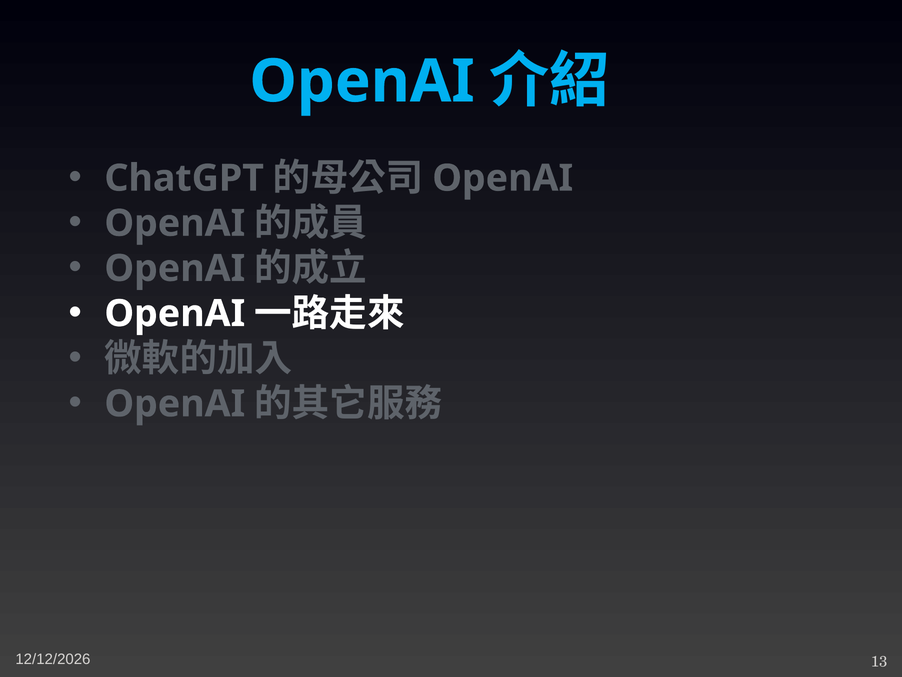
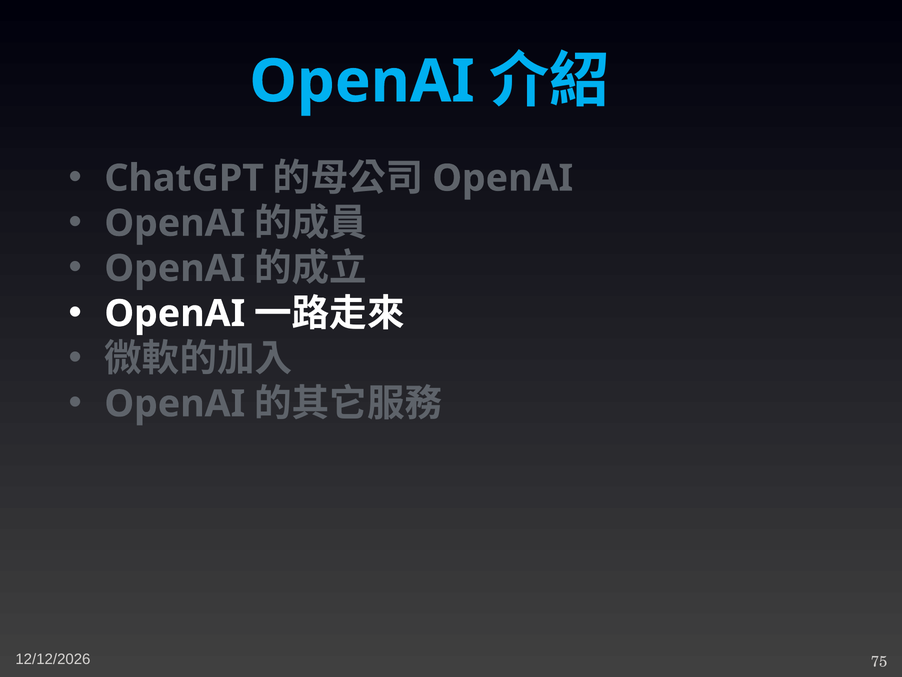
13: 13 -> 75 (879, 662)
